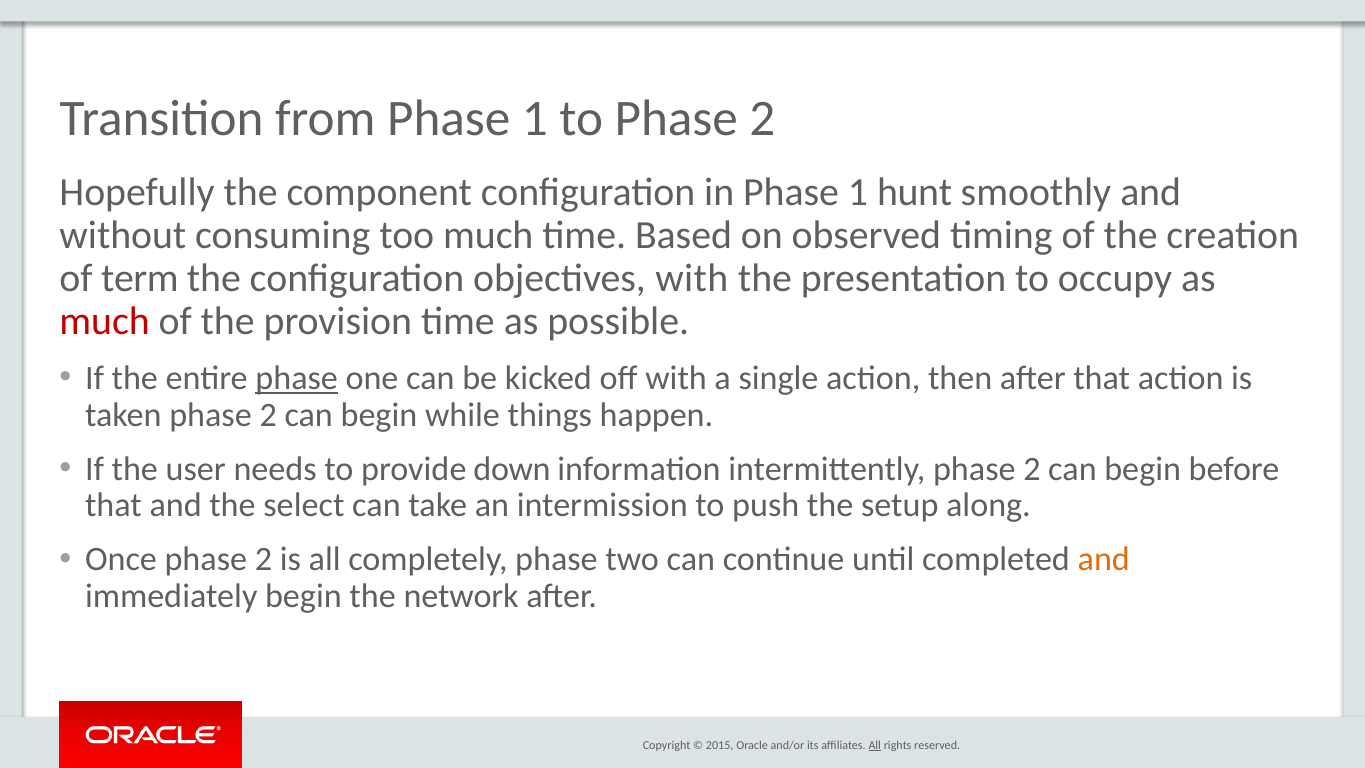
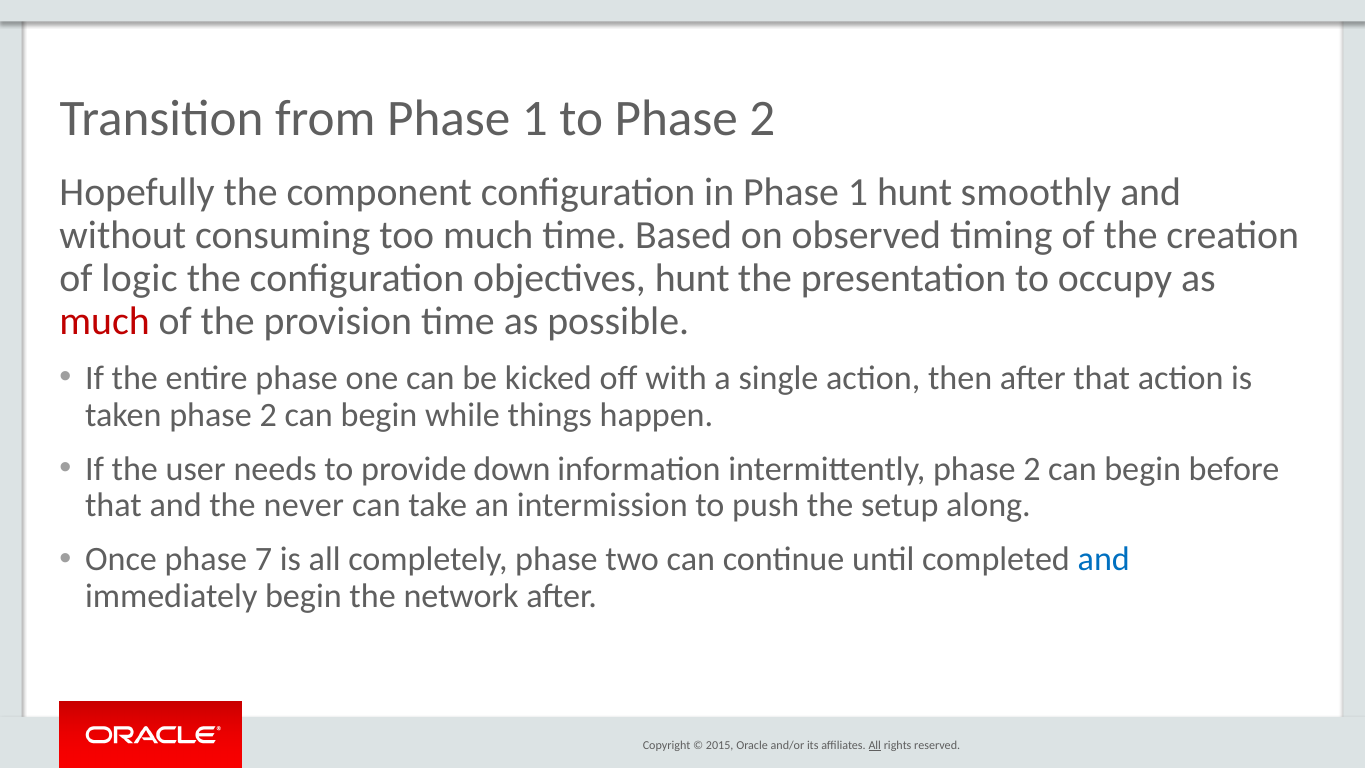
term: term -> logic (139, 278)
objectives with: with -> hunt (692, 278)
phase underline: present -> none (297, 378)
select: select -> never (304, 505)
Once phase 2: 2 -> 7 (263, 559)
and colour: orange -> blue (1104, 559)
